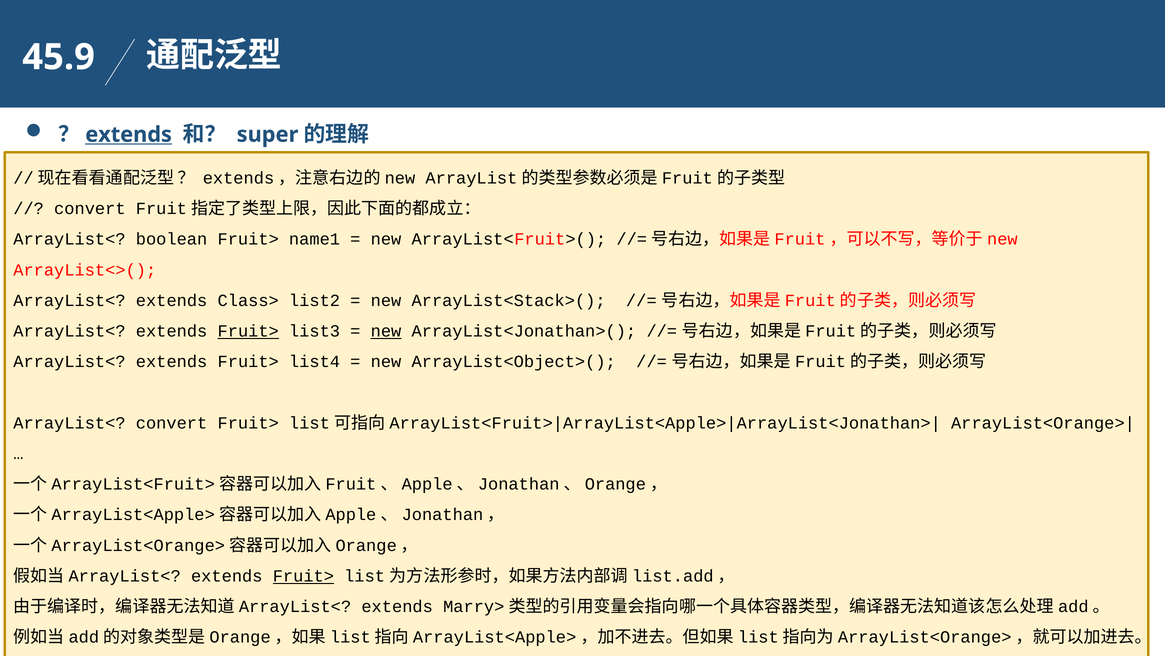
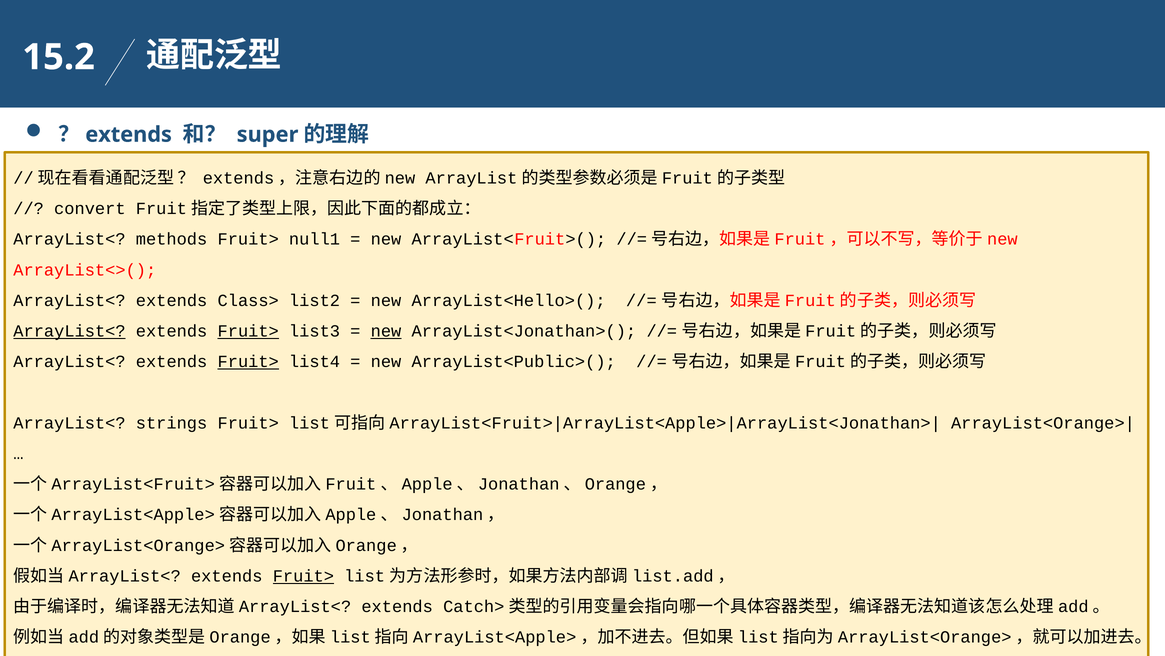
45.9: 45.9 -> 15.2 (59, 57)
extends underline: present -> none (129, 134)
boolean: boolean -> methods (172, 239)
name1: name1 -> null1 (315, 239)
ArrayList<Stack>(: ArrayList<Stack>( -> ArrayList<Hello>( (509, 300)
ArrayList< underline: none -> present (70, 331)
Fruit> underline: none -> present (248, 361)
ArrayList<Object>(: ArrayList<Object>( -> ArrayList<Public>( (514, 361)
ArrayList< convert: convert -> strings (172, 423)
Marry>: Marry> -> Catch> (474, 606)
